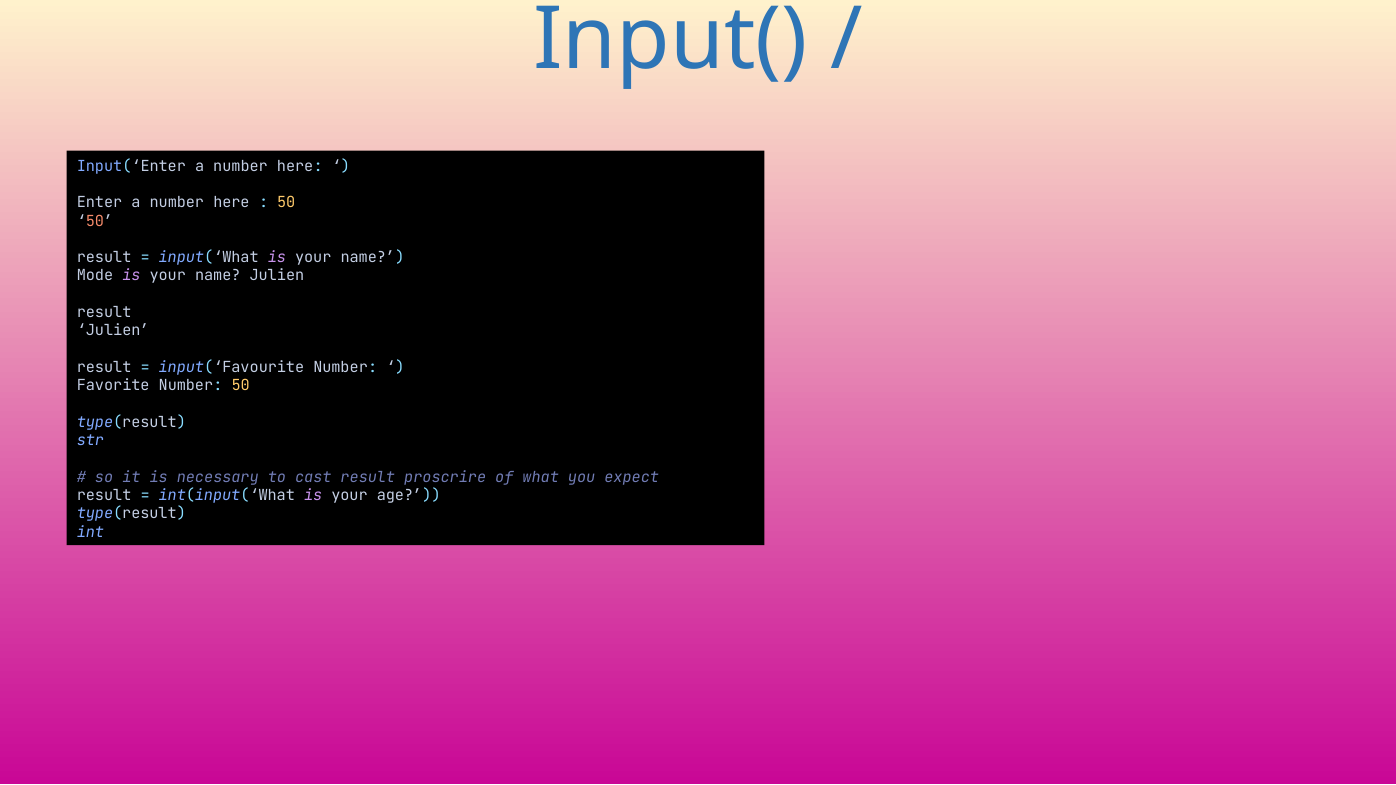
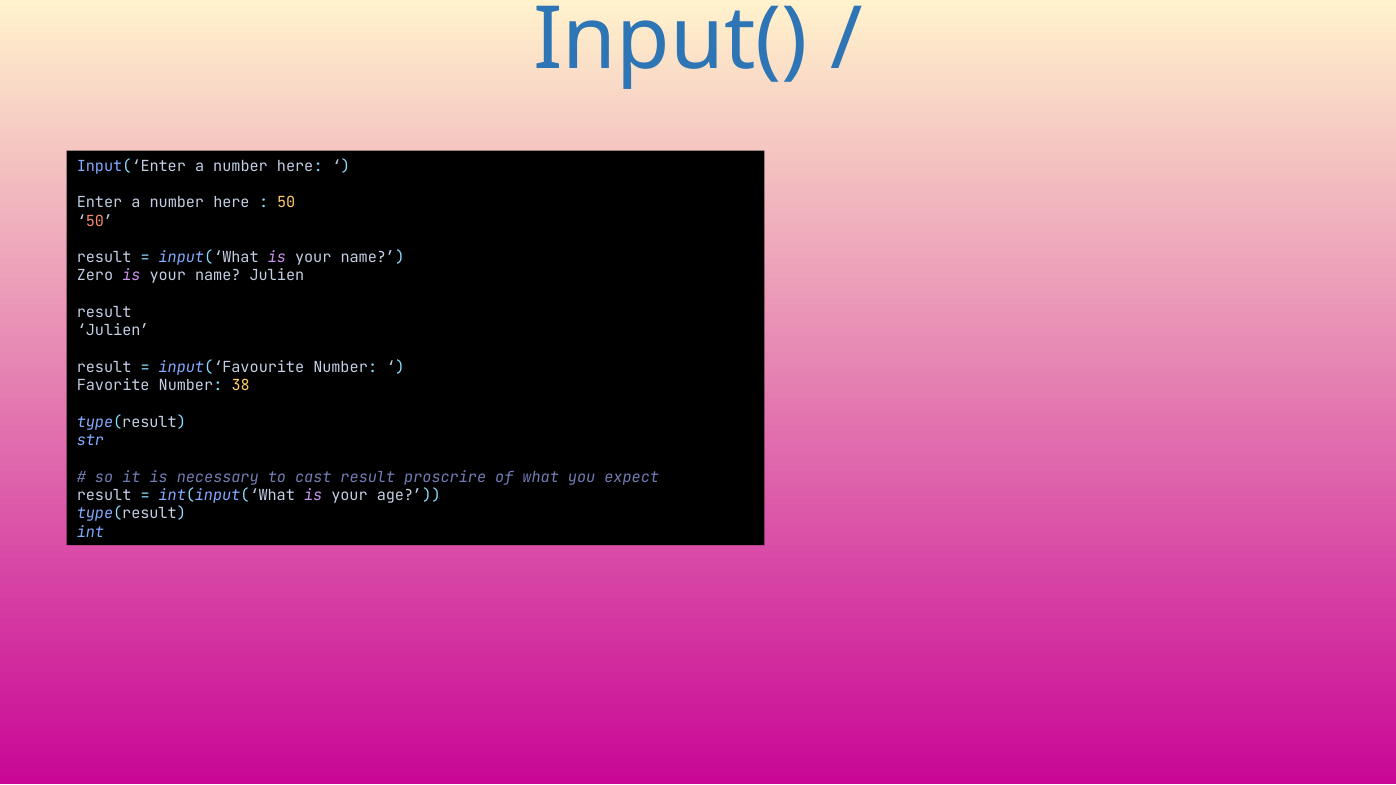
Mode: Mode -> Zero (95, 276)
Number 50: 50 -> 38 (241, 386)
